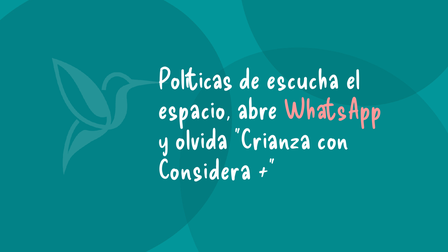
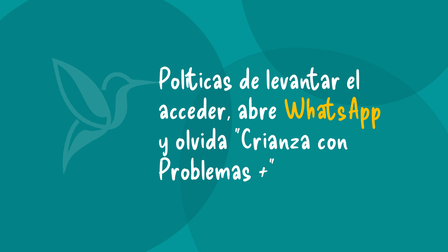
escucha: escucha -> levantar (303, 80)
espacio: espacio -> acceder (195, 110)
WhatsApp colour: pink -> yellow (333, 110)
Considera: Considera -> Problemas (205, 171)
